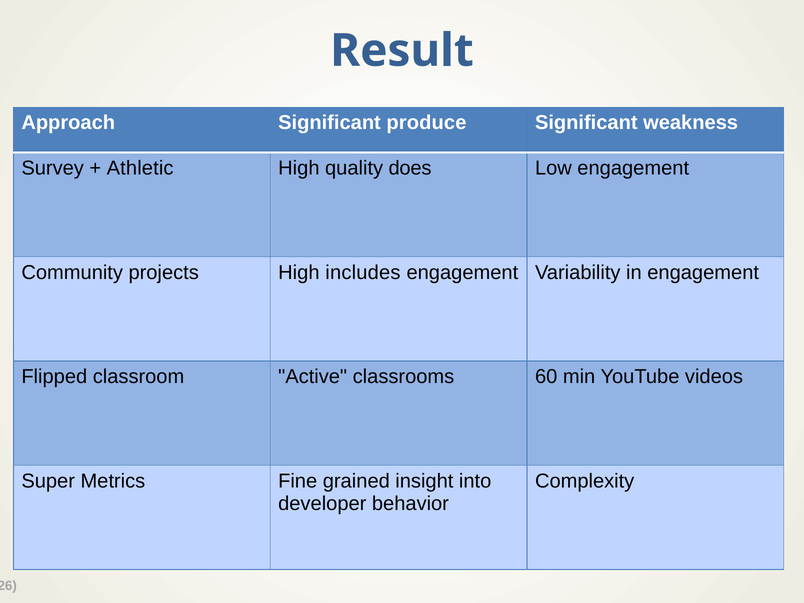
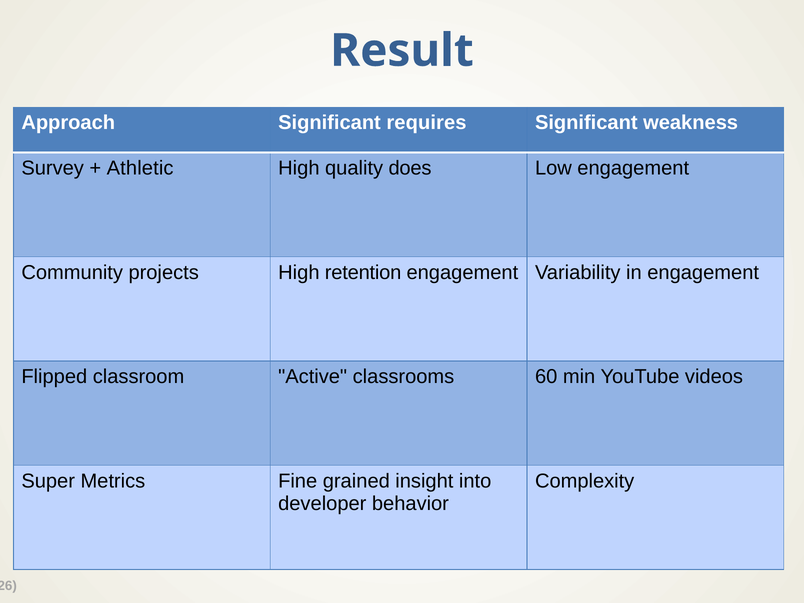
produce: produce -> requires (426, 123)
includes: includes -> retention (363, 272)
